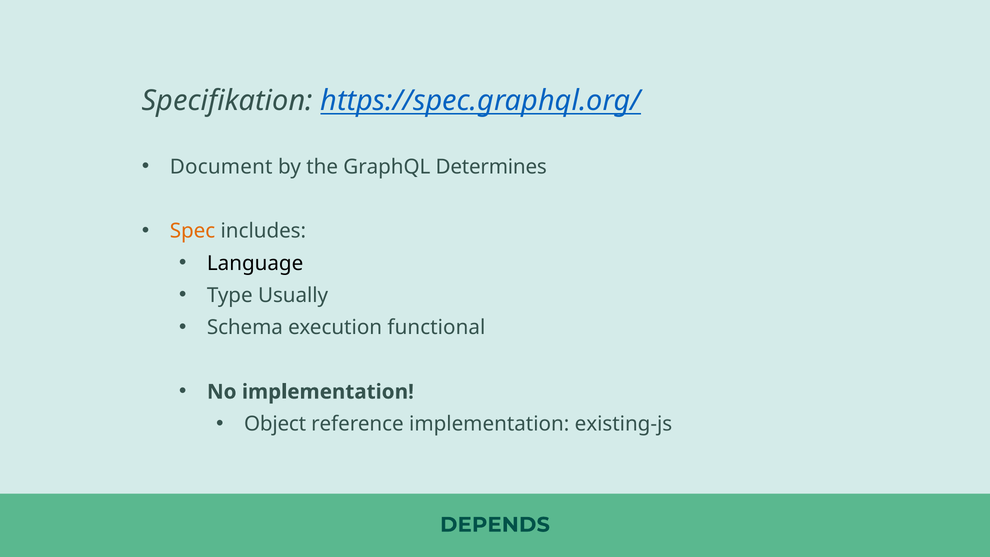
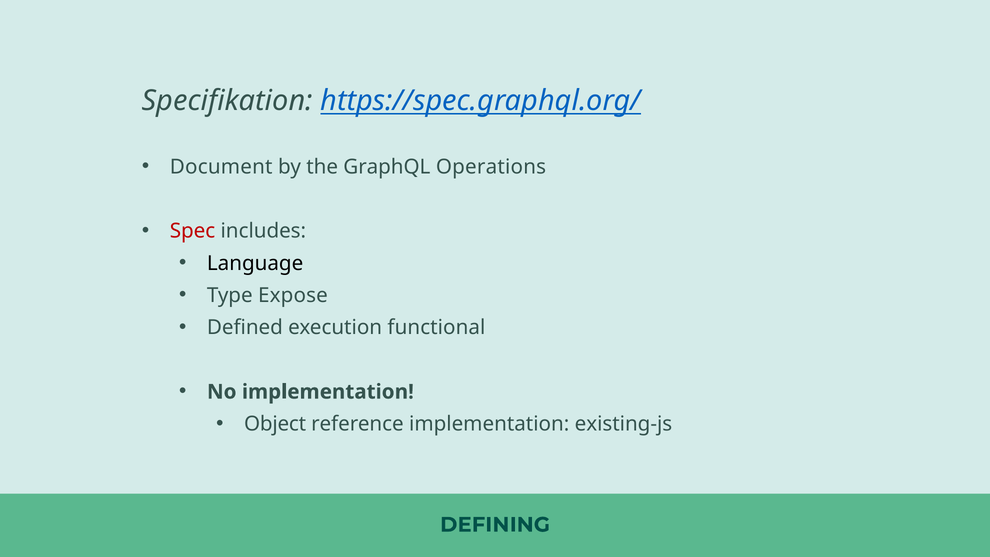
Determines: Determines -> Operations (491, 167)
Spec colour: orange -> red (193, 231)
Usually: Usually -> Expose (293, 295)
Schema: Schema -> Defined (245, 327)
DEPENDS: DEPENDS -> DEFINING (495, 525)
